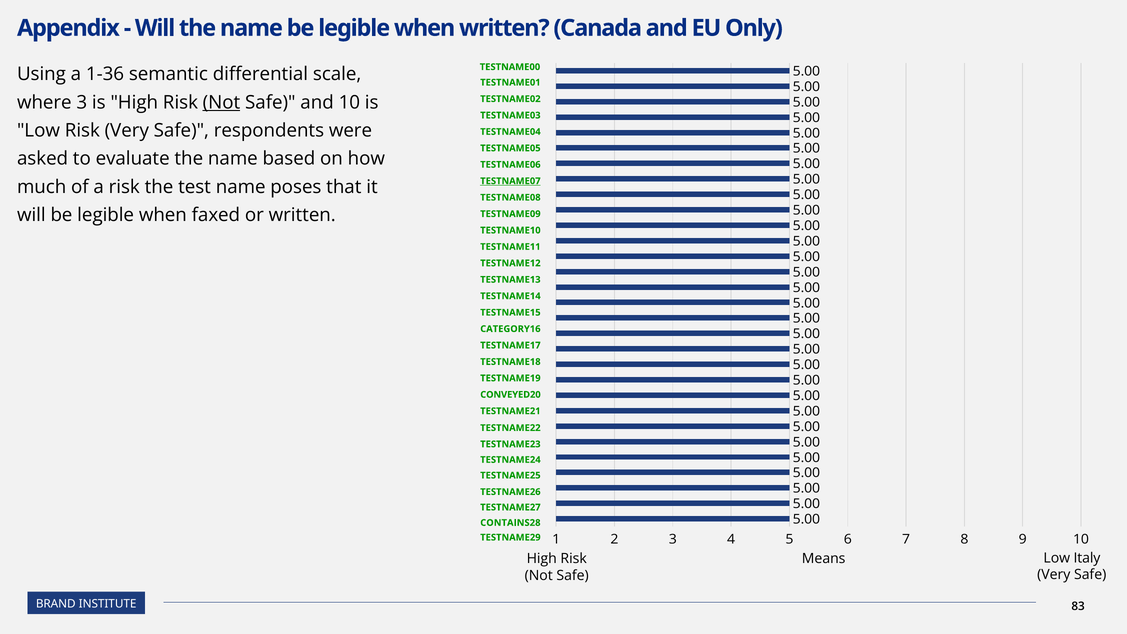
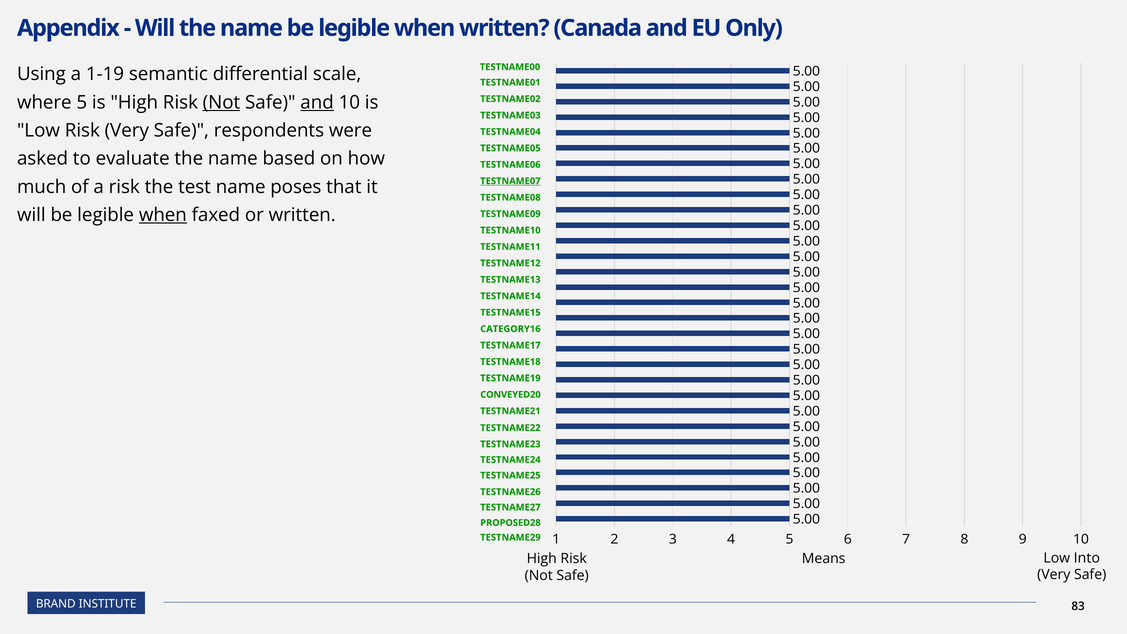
1-36: 1-36 -> 1-19 (105, 74)
where 3: 3 -> 5 (82, 102)
and underline: none -> present (317, 102)
when underline: none -> present (163, 215)
CONTAINS28: CONTAINS28 -> PROPOSED28 (510, 523)
Italy: Italy -> Into (1087, 558)
